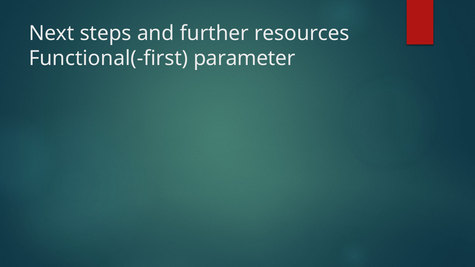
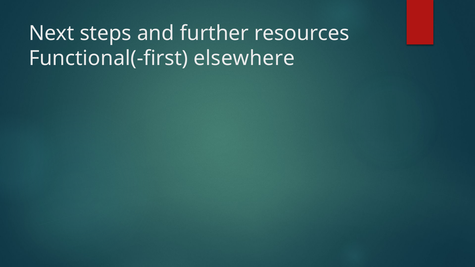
parameter: parameter -> elsewhere (244, 58)
